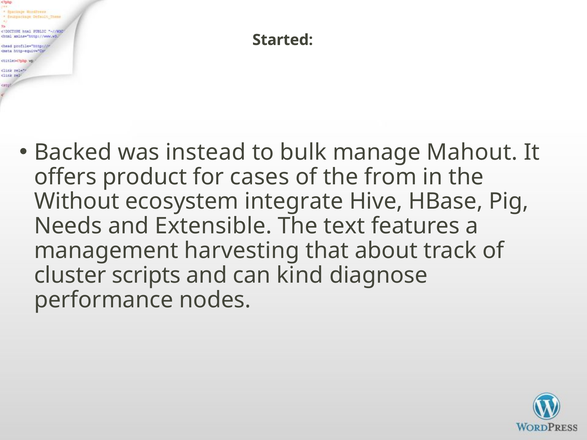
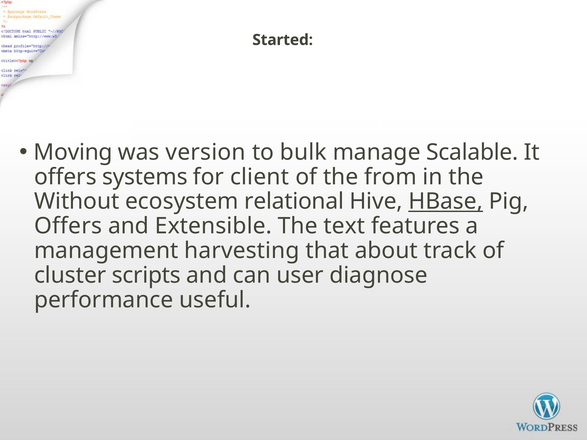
Backed: Backed -> Moving (73, 152)
instead: instead -> version (206, 152)
Mahout: Mahout -> Scalable (472, 152)
product: product -> systems (145, 177)
cases: cases -> client (260, 177)
integrate: integrate -> relational (294, 202)
HBase underline: none -> present (446, 202)
Needs: Needs -> Offers (68, 226)
kind: kind -> user (300, 275)
nodes: nodes -> useful (215, 300)
